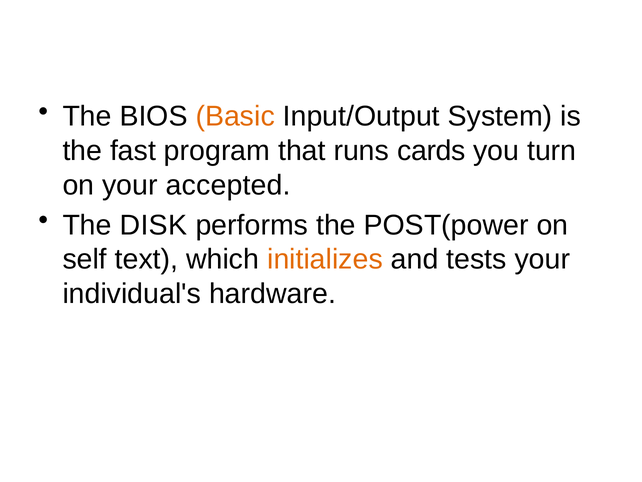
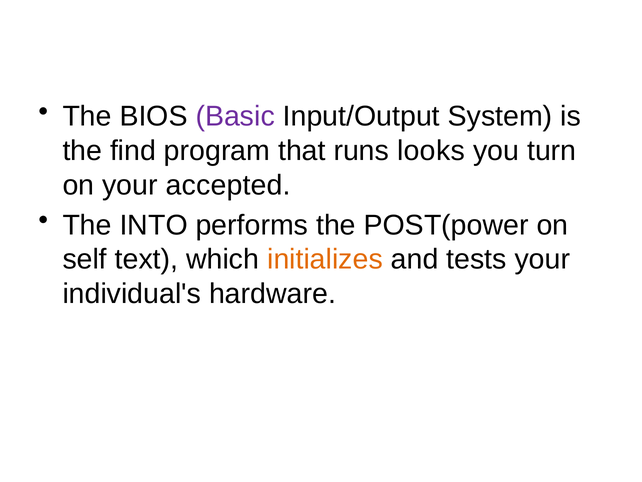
Basic colour: orange -> purple (235, 116)
fast: fast -> find (133, 151)
cards: cards -> looks (431, 151)
DISK: DISK -> INTO (154, 225)
